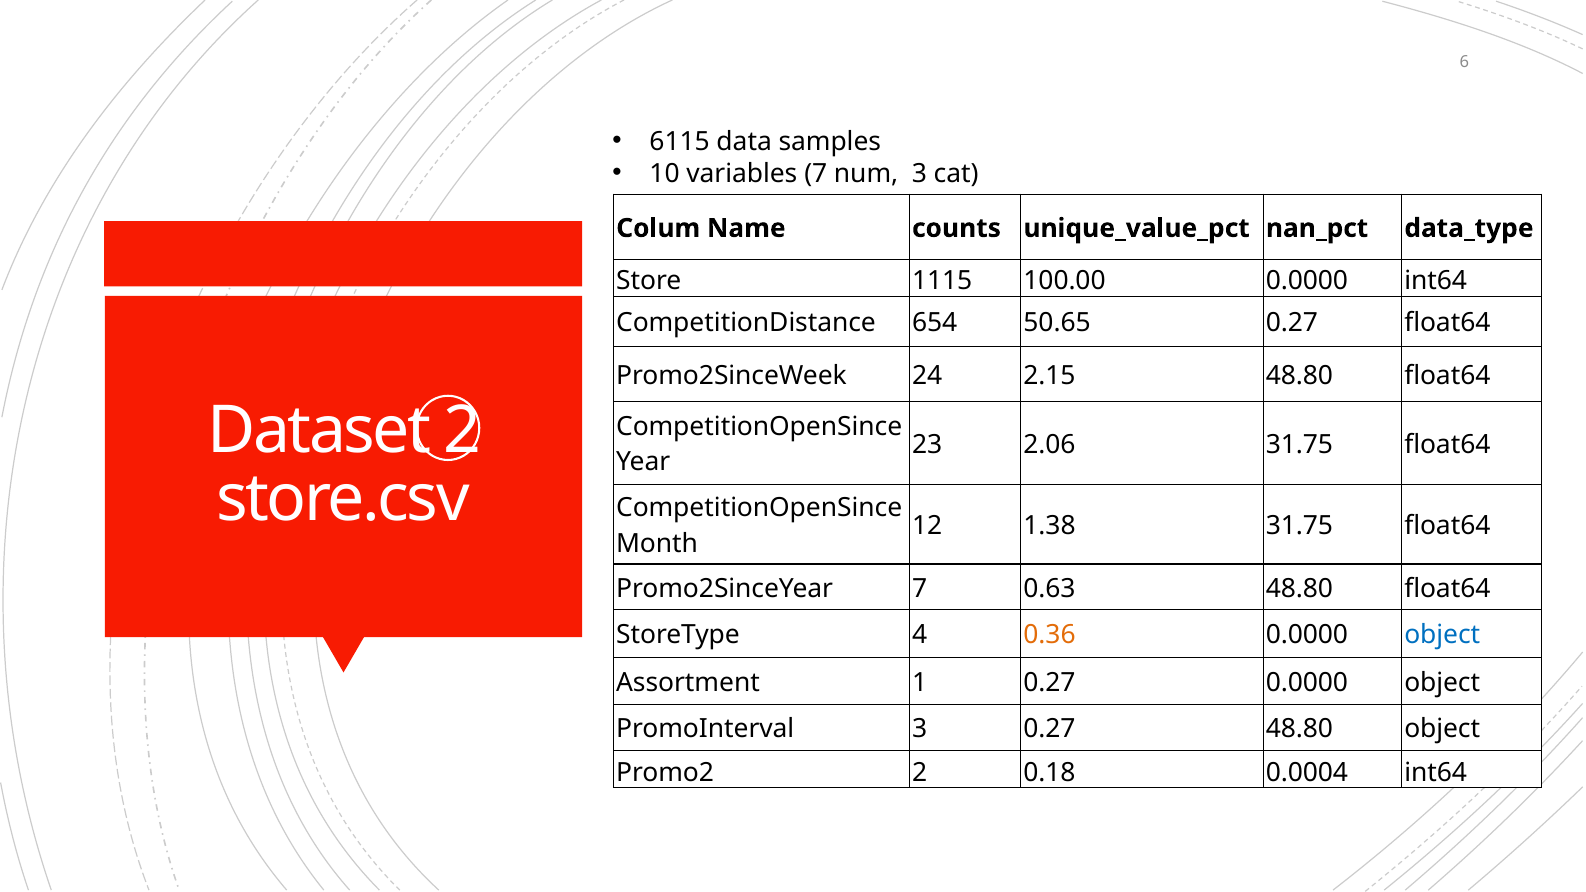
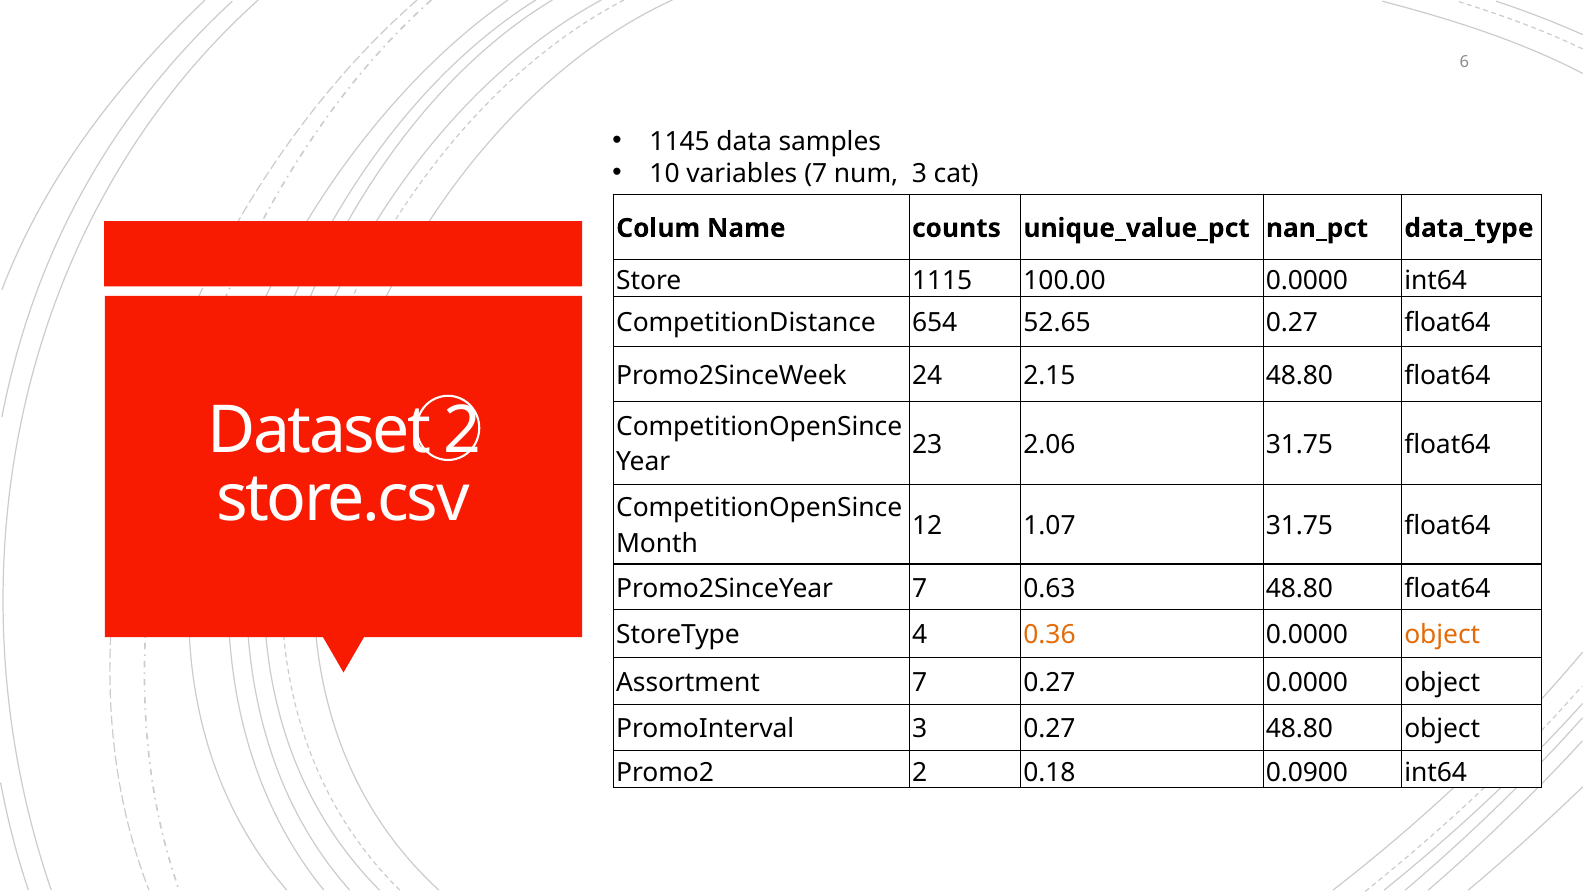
6115: 6115 -> 1145 (680, 142)
50.65: 50.65 -> 52.65 (1057, 323)
1.38: 1.38 -> 1.07 (1050, 526)
object colour: blue -> orange (1442, 635)
Assortment 1: 1 -> 7 (920, 683)
0.0004: 0.0004 -> 0.0900 (1307, 773)
